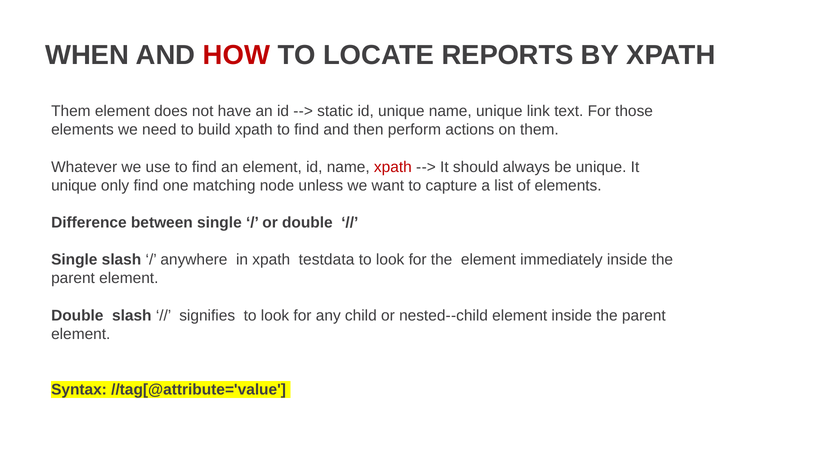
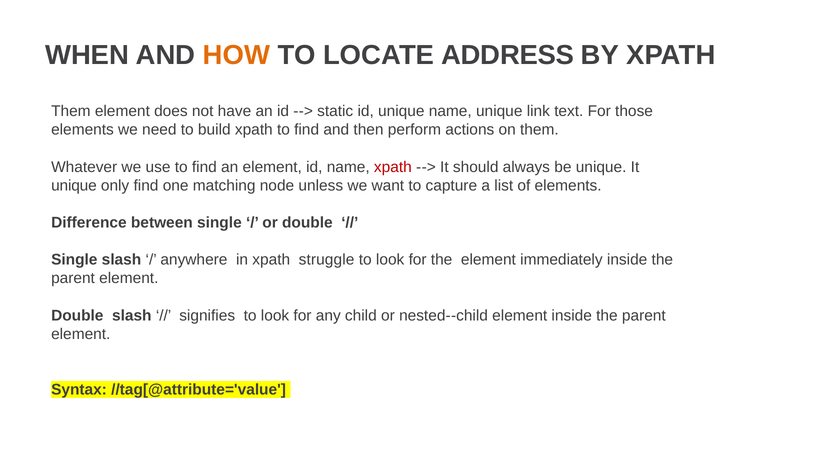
HOW colour: red -> orange (237, 55)
REPORTS: REPORTS -> ADDRESS (508, 55)
testdata: testdata -> struggle (327, 260)
